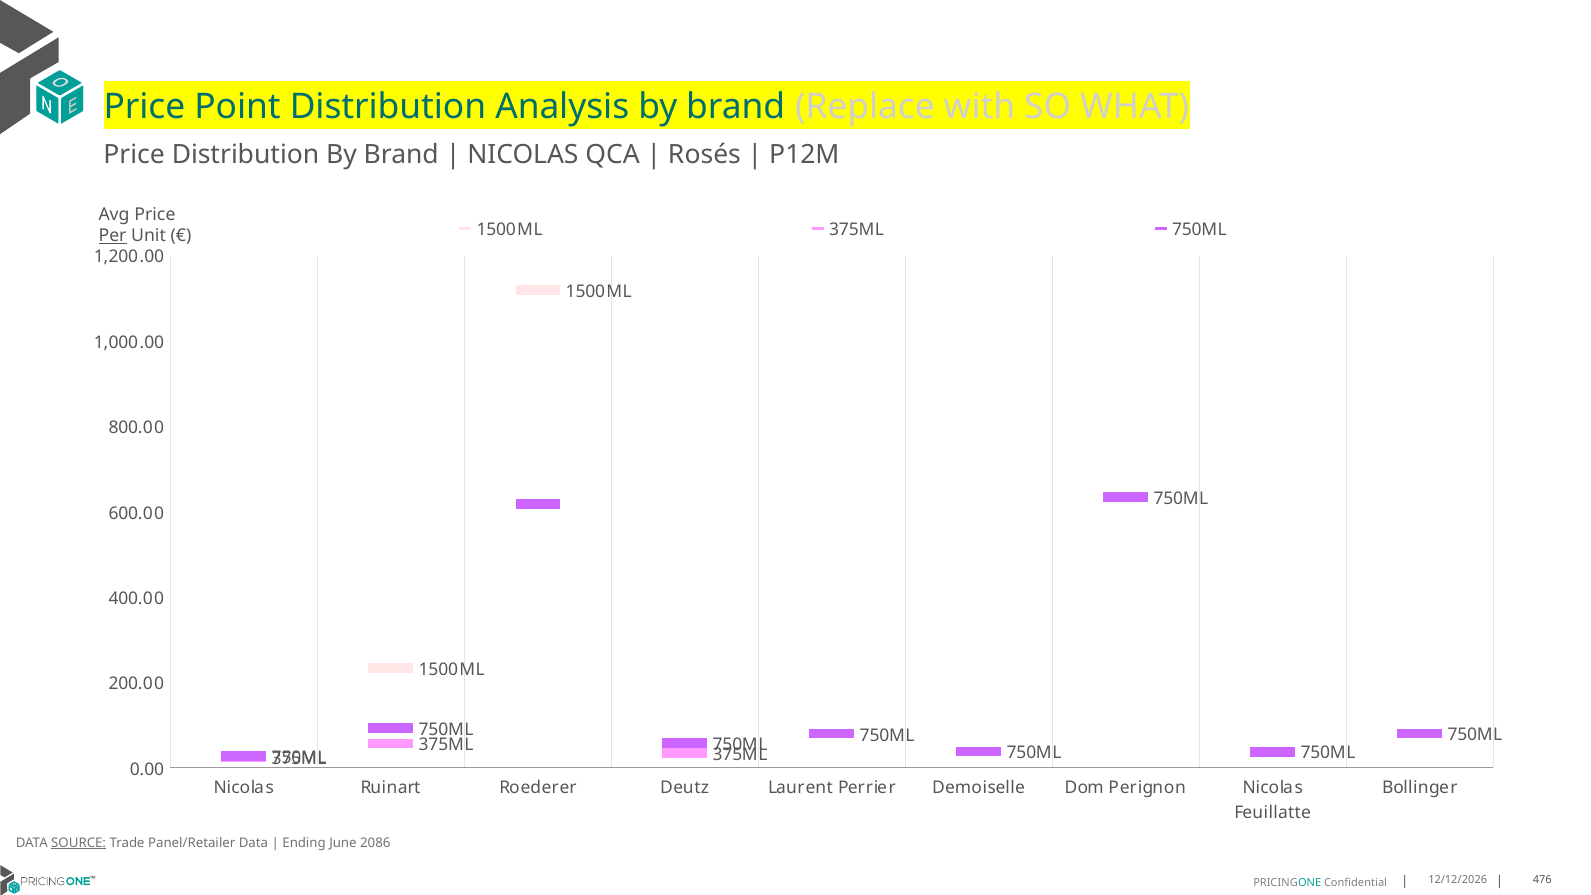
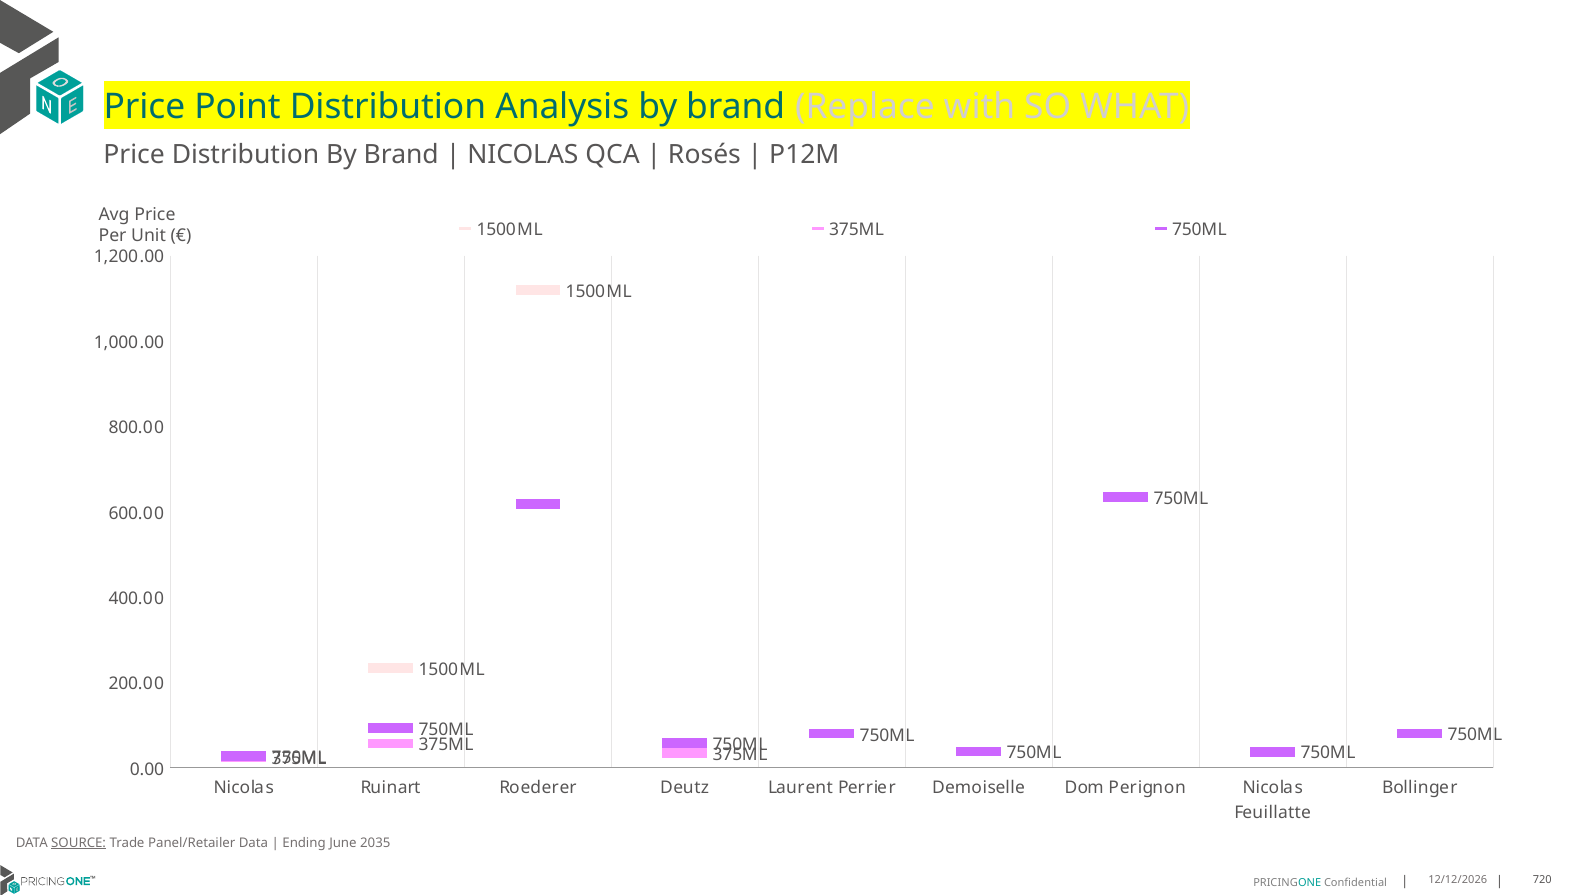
Per underline: present -> none (113, 236)
2086: 2086 -> 2035 (375, 843)
476: 476 -> 720 (1542, 880)
